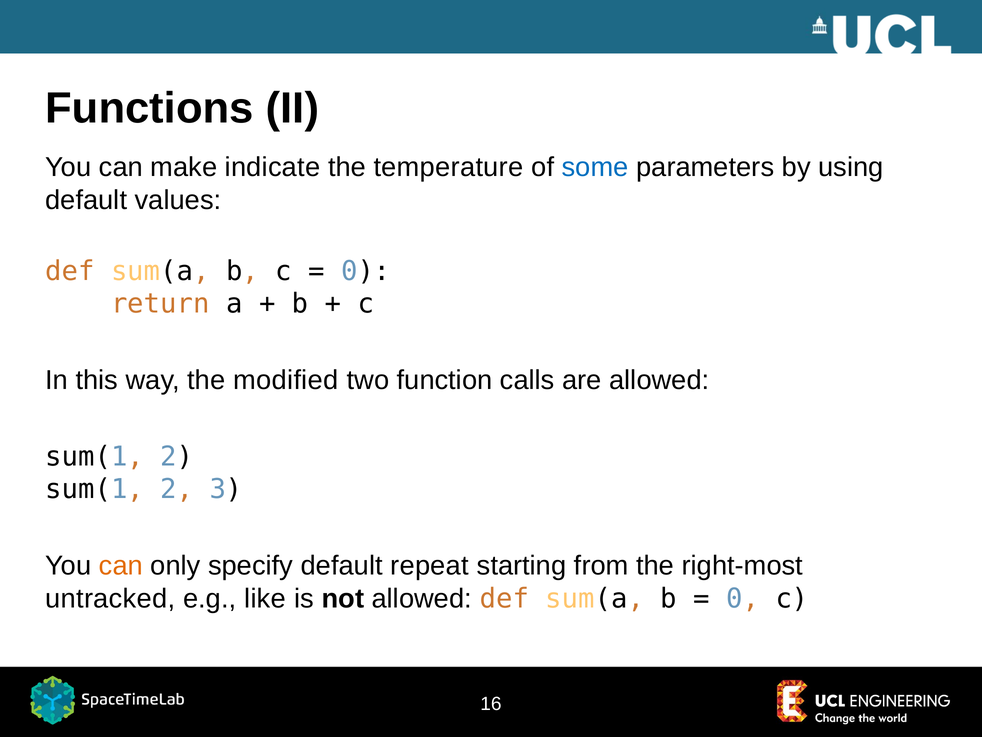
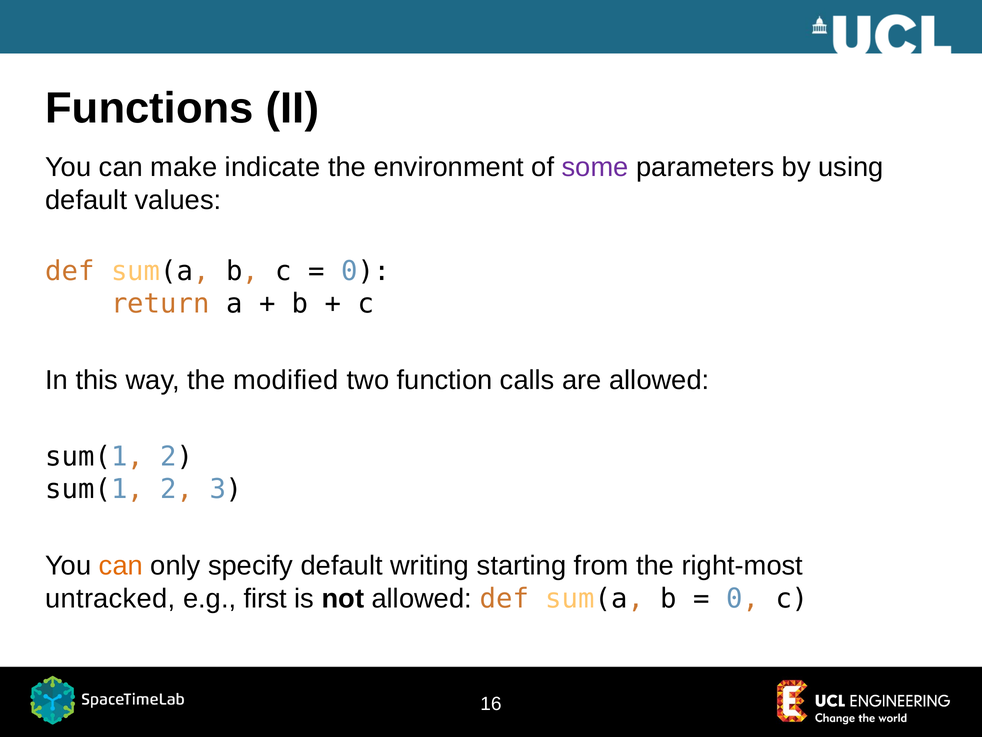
temperature: temperature -> environment (449, 167)
some colour: blue -> purple (595, 167)
repeat: repeat -> writing (430, 566)
like: like -> first (265, 598)
